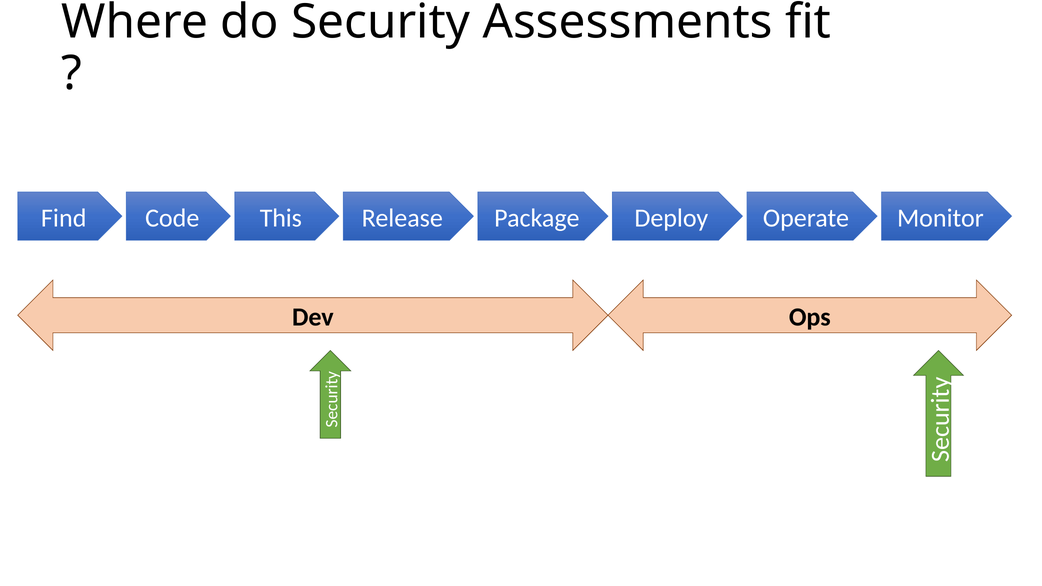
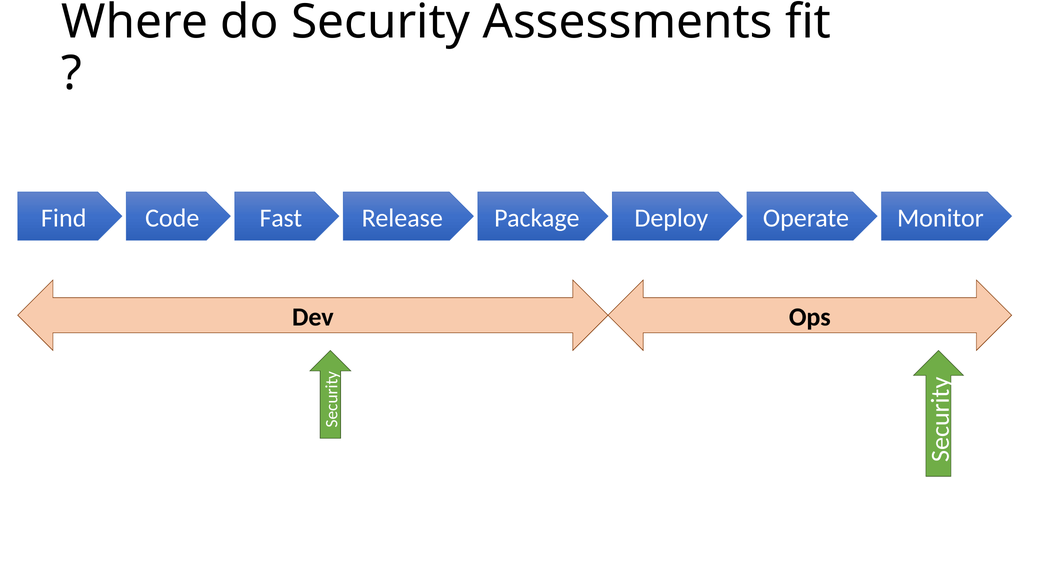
This: This -> Fast (281, 218)
